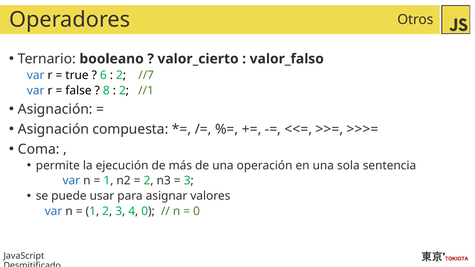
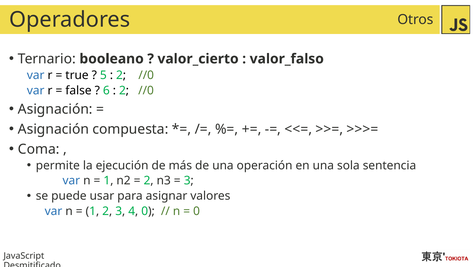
6: 6 -> 5 (103, 75)
//7: //7 -> //0 (146, 75)
8: 8 -> 6 (106, 91)
//1: //1 -> //0 (146, 91)
